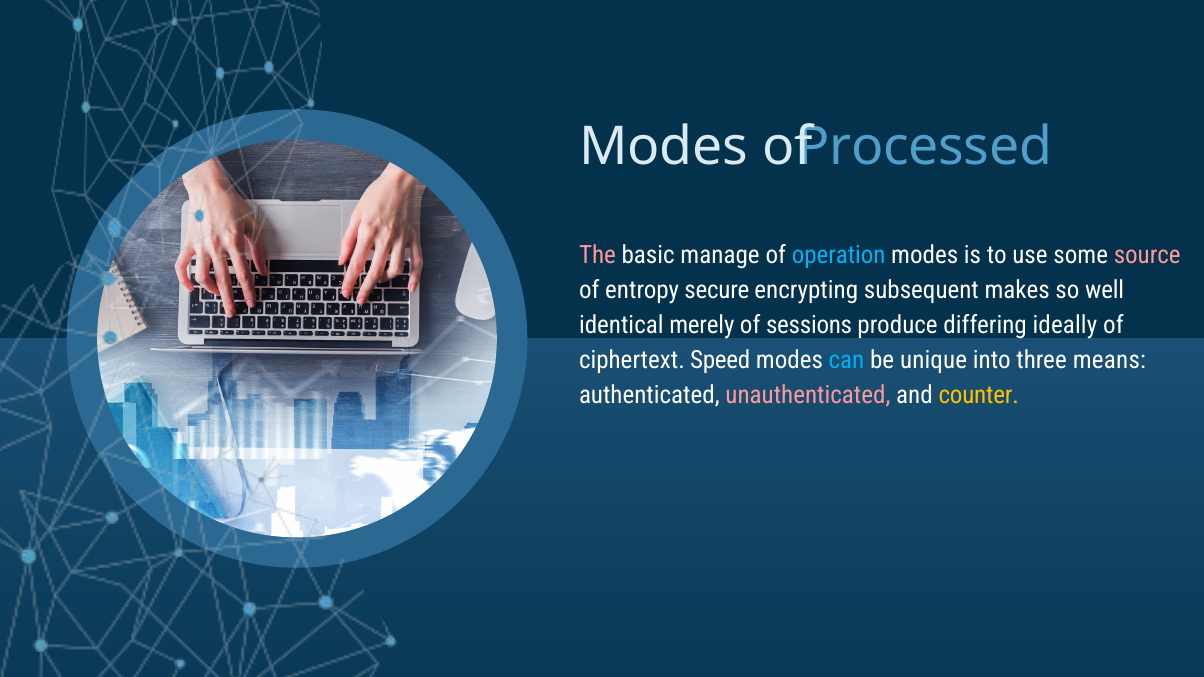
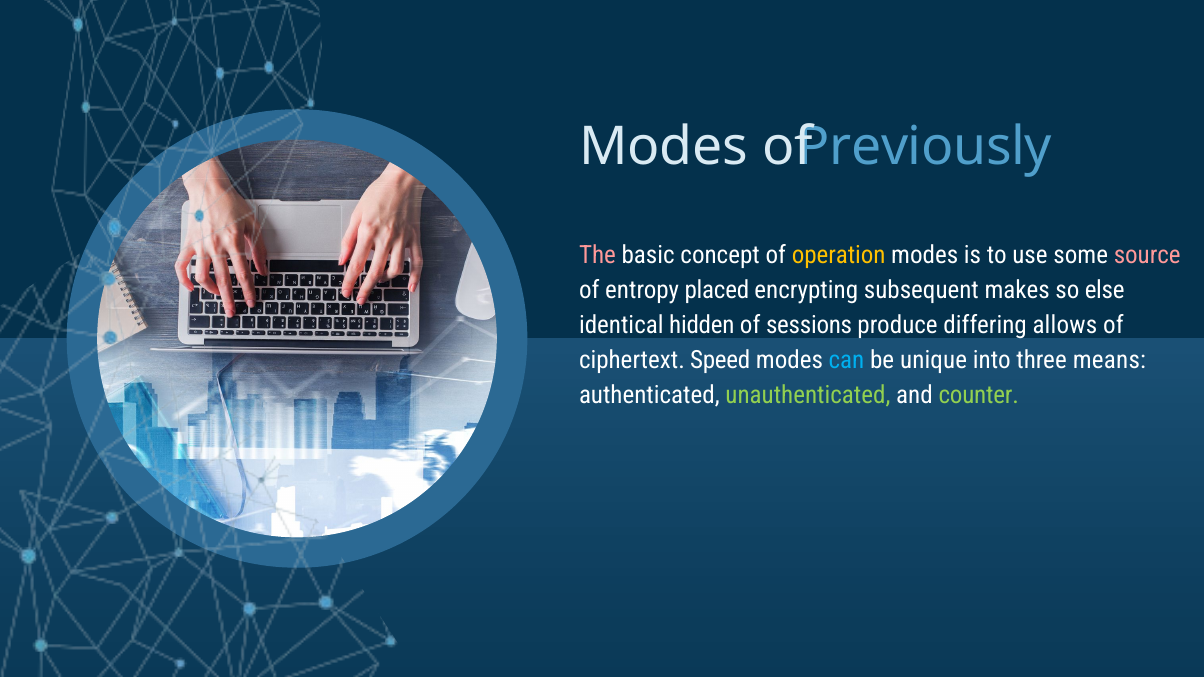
Processed: Processed -> Previously (925, 147)
manage: manage -> concept (720, 255)
operation colour: light blue -> yellow (839, 255)
secure: secure -> placed (717, 290)
well: well -> else (1105, 290)
merely: merely -> hidden (702, 325)
ideally: ideally -> allows (1065, 325)
unauthenticated colour: pink -> light green (808, 395)
counter colour: yellow -> light green (979, 395)
